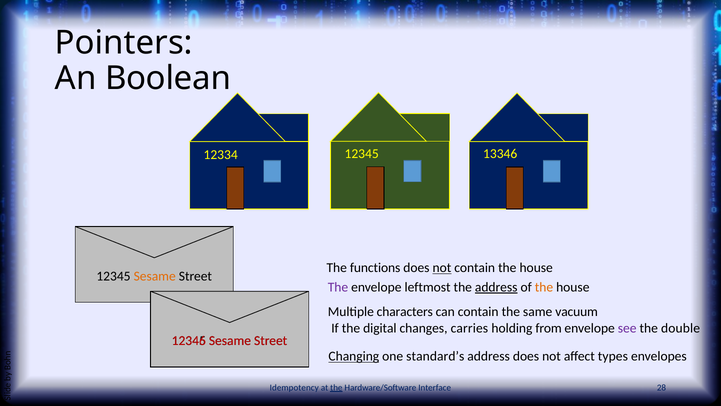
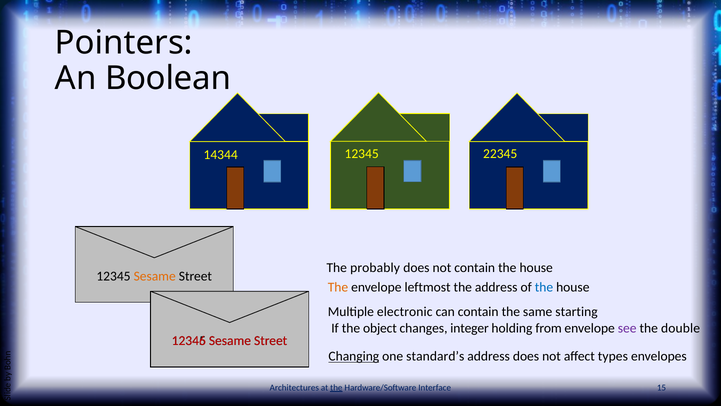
12334: 12334 -> 14344 (221, 155)
13346: 13346 -> 22345 (500, 153)
functions: functions -> probably (375, 268)
not underline: present -> none (442, 268)
The colour: purple -> orange (338, 287)
address underline: present -> none (496, 287)
the colour: orange -> blue (544, 287)
characters: characters -> electronic (405, 312)
vacuum: vacuum -> starting (577, 312)
digital: digital -> object (380, 328)
carries: carries -> integer (470, 328)
Idempotency: Idempotency -> Architectures (294, 387)
28: 28 -> 15 (661, 387)
